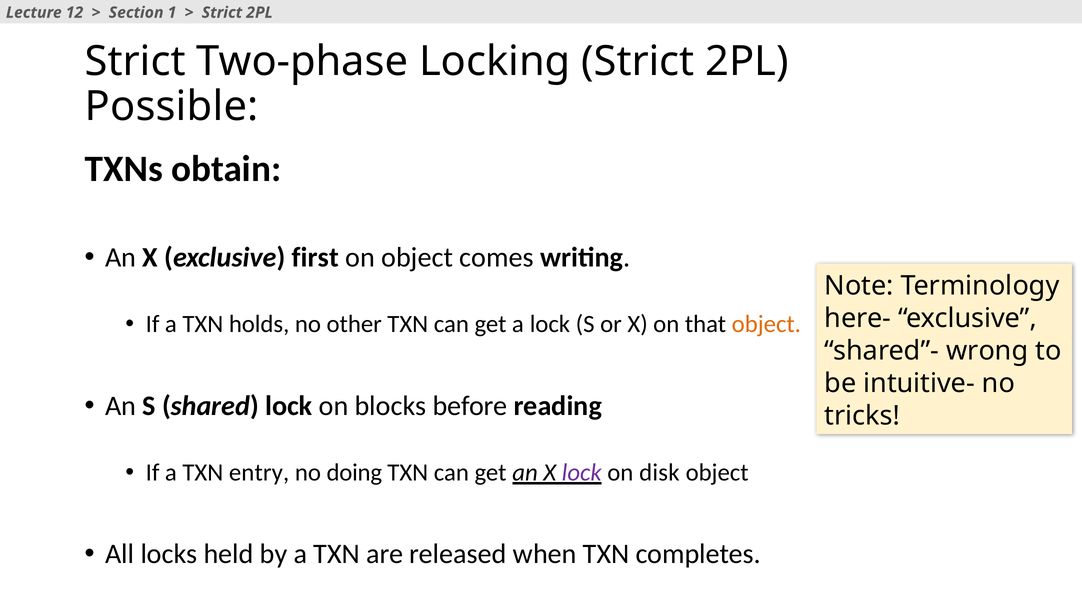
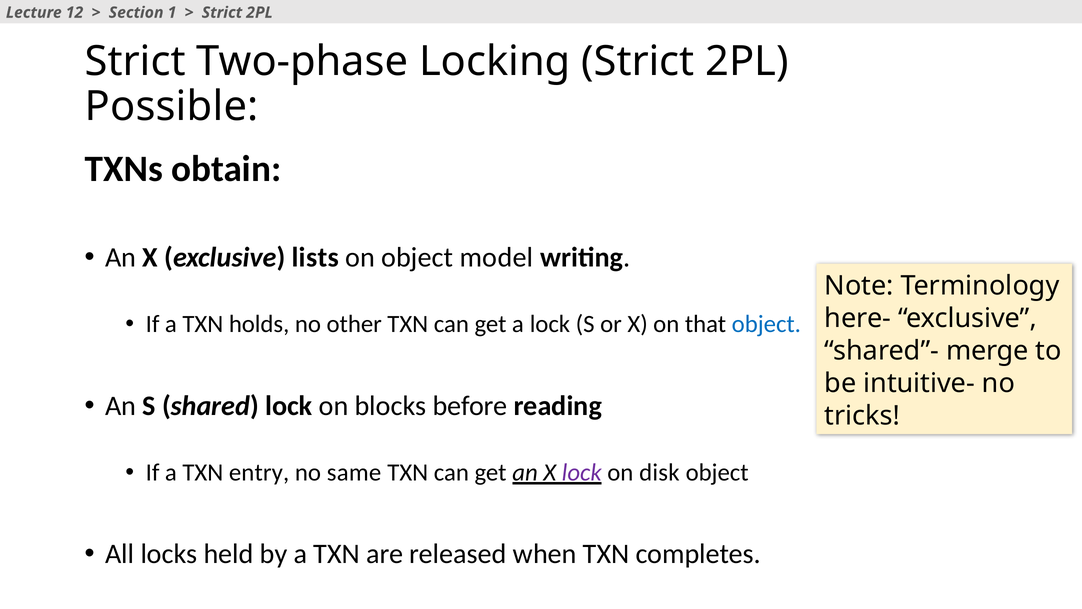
first: first -> lists (315, 257)
comes: comes -> model (497, 257)
object colour: orange -> blue (766, 324)
wrong: wrong -> merge (987, 351)
doing: doing -> same (354, 472)
